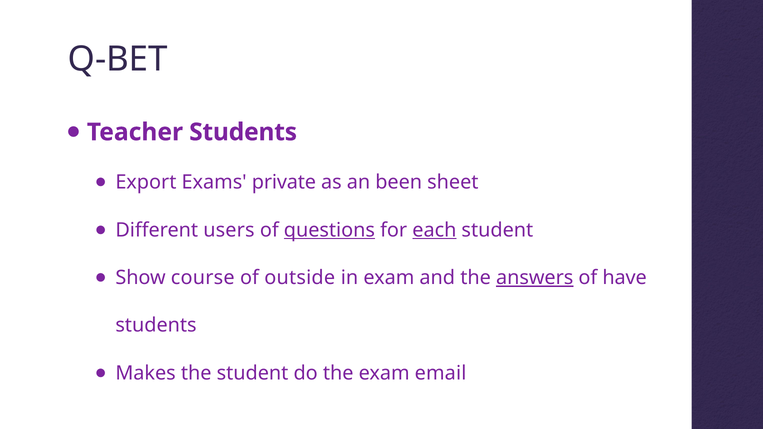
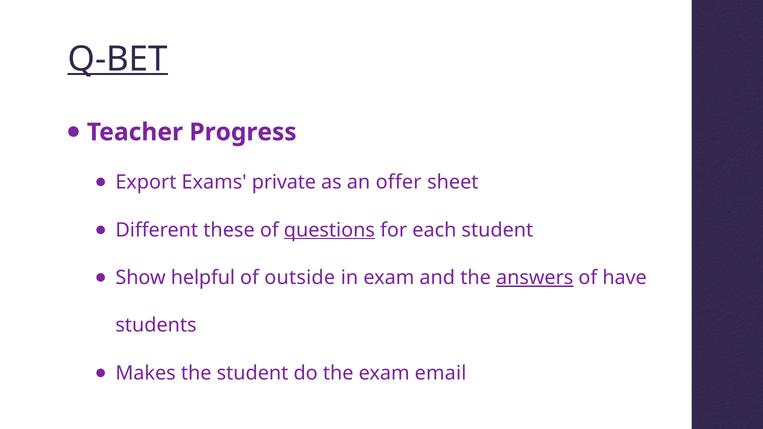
Q-BET underline: none -> present (118, 59)
Teacher Students: Students -> Progress (243, 132)
been: been -> offer (399, 182)
users: users -> these (229, 230)
each underline: present -> none (434, 230)
course: course -> helpful (203, 278)
